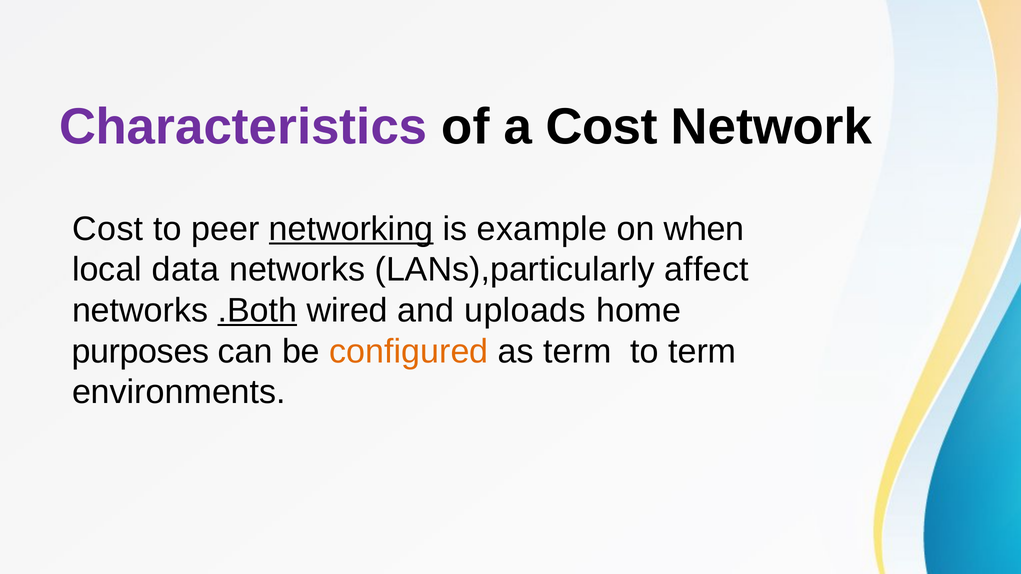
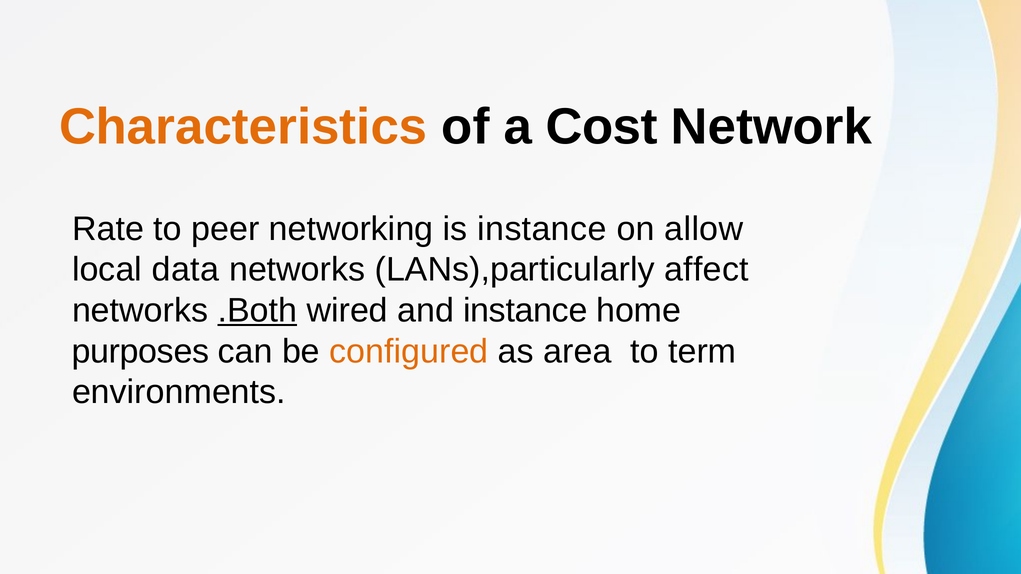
Characteristics colour: purple -> orange (243, 127)
Cost: Cost -> Rate (108, 229)
networking underline: present -> none (351, 229)
is example: example -> instance (542, 229)
when: when -> allow (704, 229)
and uploads: uploads -> instance (525, 311)
as term: term -> area (577, 352)
